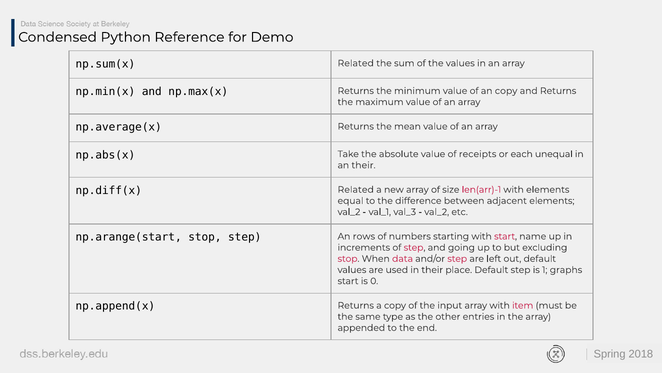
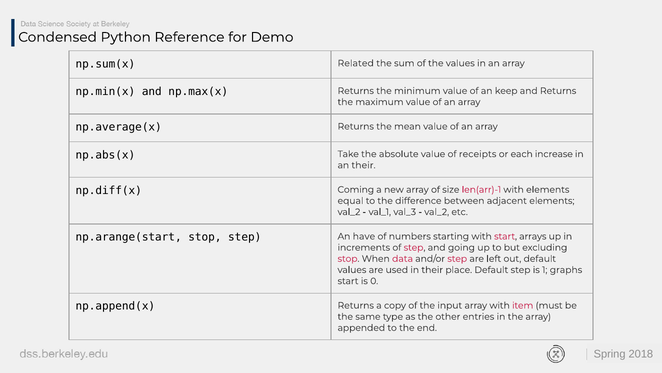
an copy: copy -> keep (506, 91)
unequal: unequal -> increase (554, 154)
np.diff(x Related: Related -> Coming (356, 189)
rows: rows -> have (364, 236)
name: name -> arrays (533, 236)
